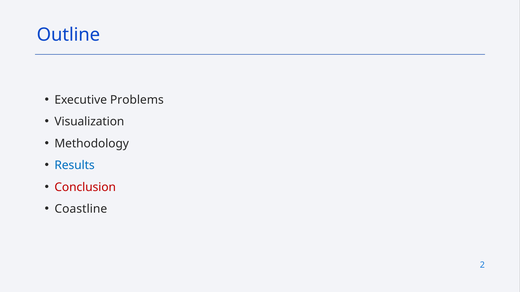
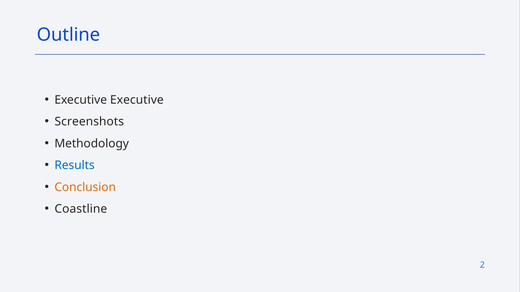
Executive Problems: Problems -> Executive (137, 100)
Visualization: Visualization -> Screenshots (89, 122)
Conclusion colour: red -> orange (85, 187)
